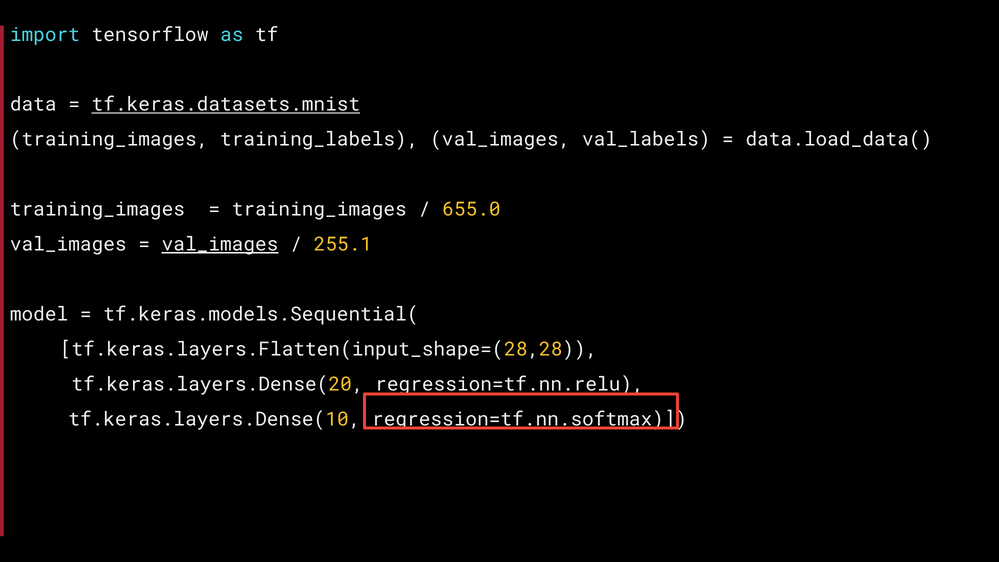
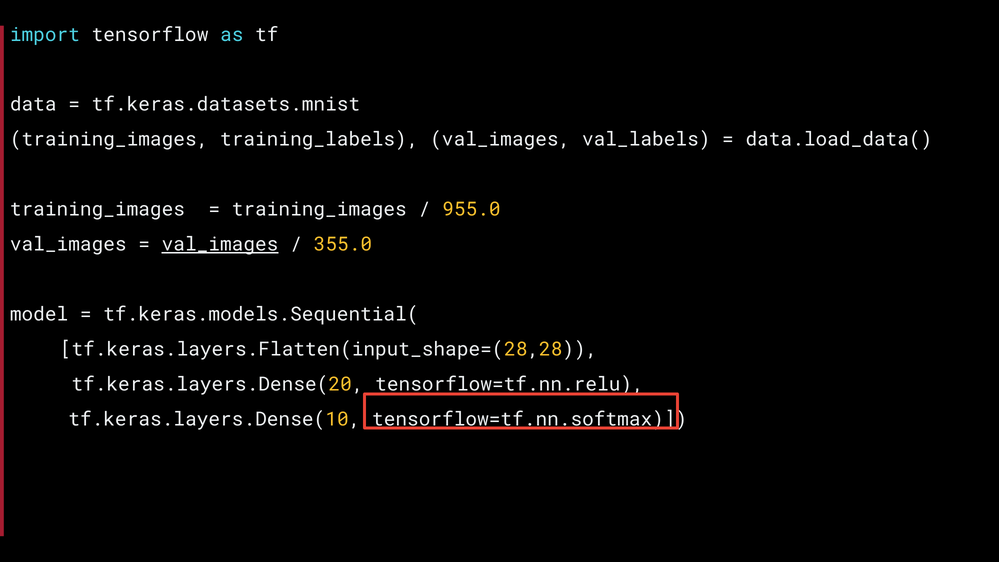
tf.keras.datasets.mnist underline: present -> none (226, 105)
655.0: 655.0 -> 955.0 (471, 209)
255.1: 255.1 -> 355.0 (343, 244)
regression=tf.nn.relu: regression=tf.nn.relu -> tensorflow=tf.nn.relu (510, 384)
regression=tf.nn.softmax: regression=tf.nn.softmax -> tensorflow=tf.nn.softmax (530, 419)
